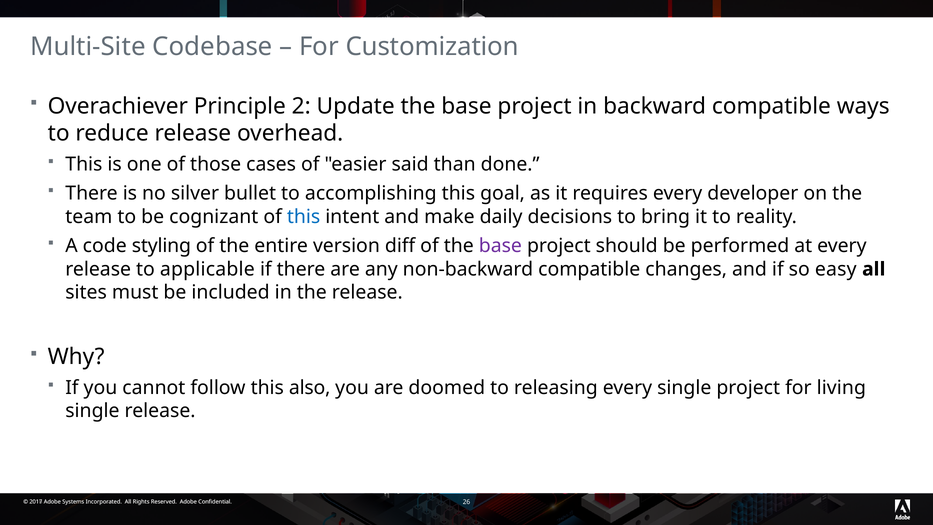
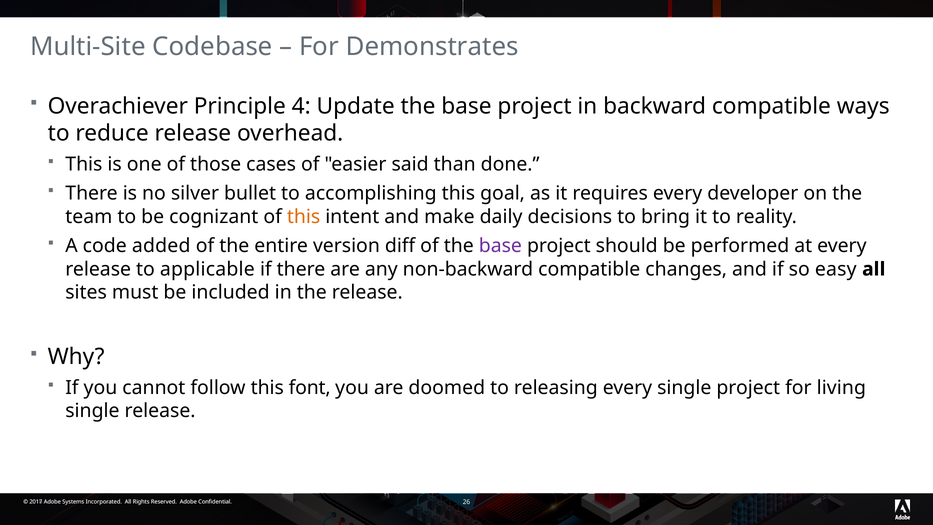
Customization: Customization -> Demonstrates (432, 46)
2: 2 -> 4 (301, 106)
this colour: blue -> orange (304, 217)
styling: styling -> added (161, 246)
also: also -> font (310, 388)
